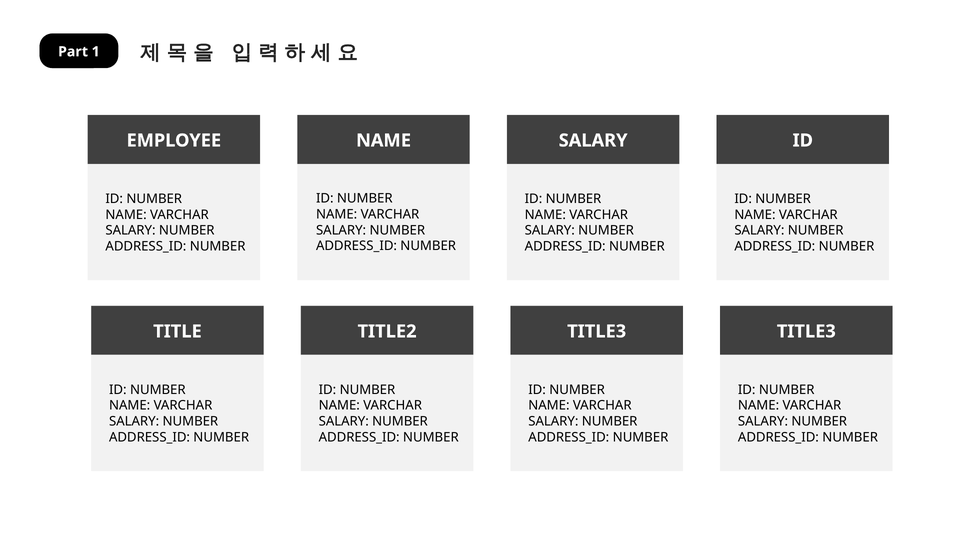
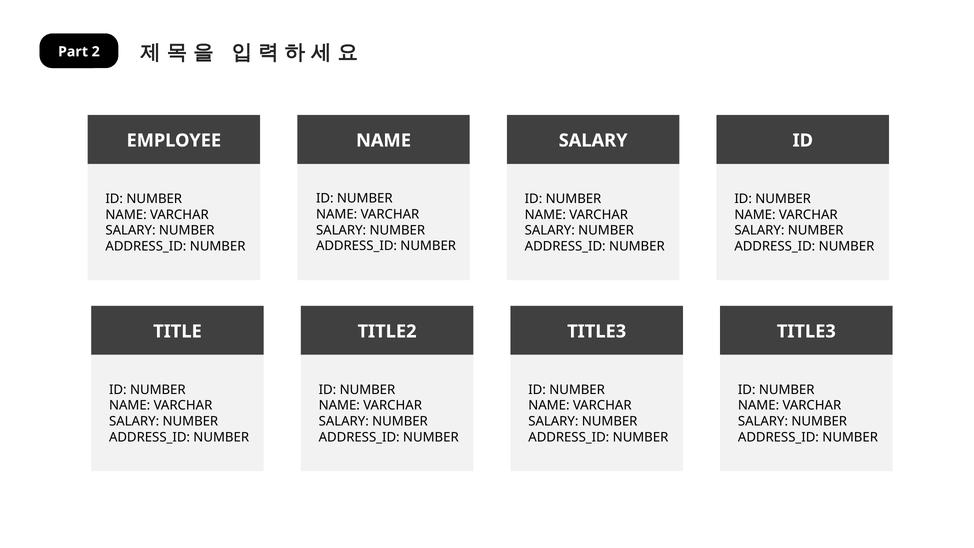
1: 1 -> 2 (96, 52)
